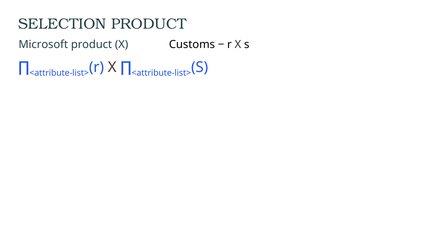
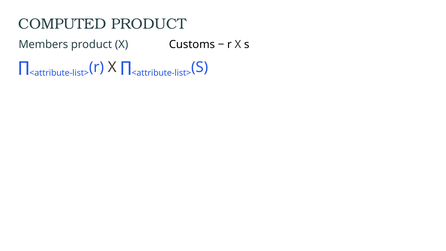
SELECTION: SELECTION -> COMPUTED (62, 24)
Microsoft: Microsoft -> Members (43, 44)
